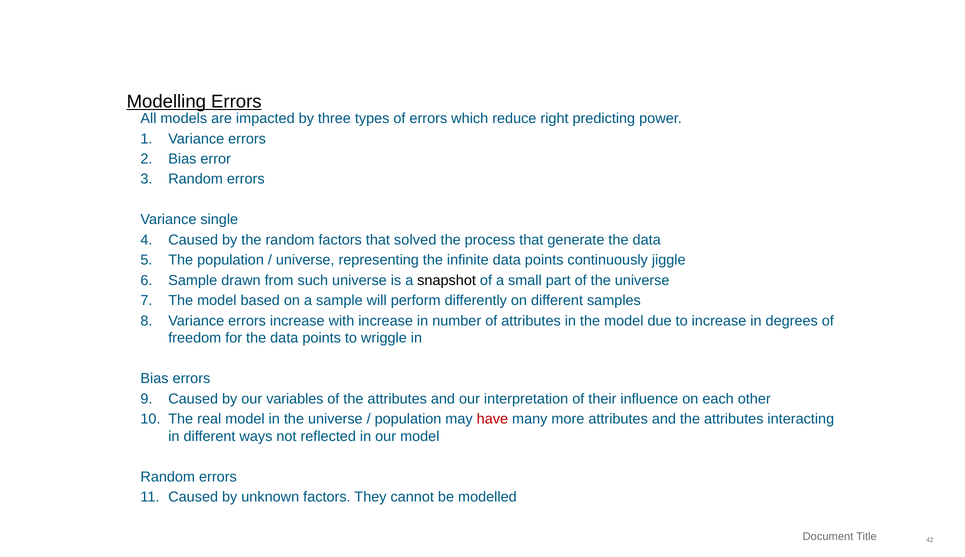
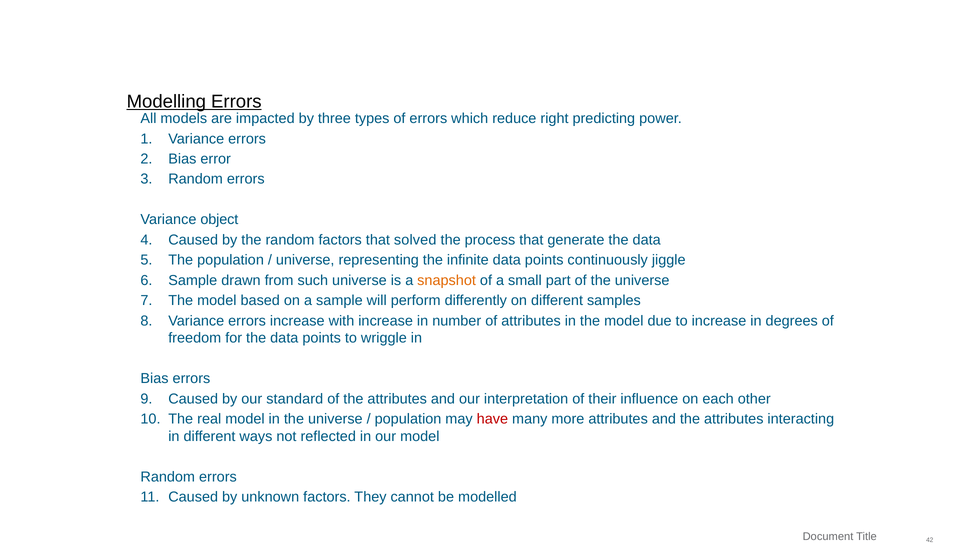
single: single -> object (219, 220)
snapshot colour: black -> orange (447, 280)
variables: variables -> standard (295, 399)
